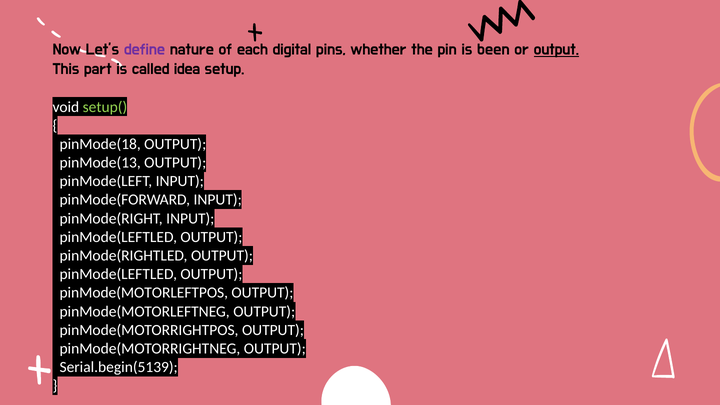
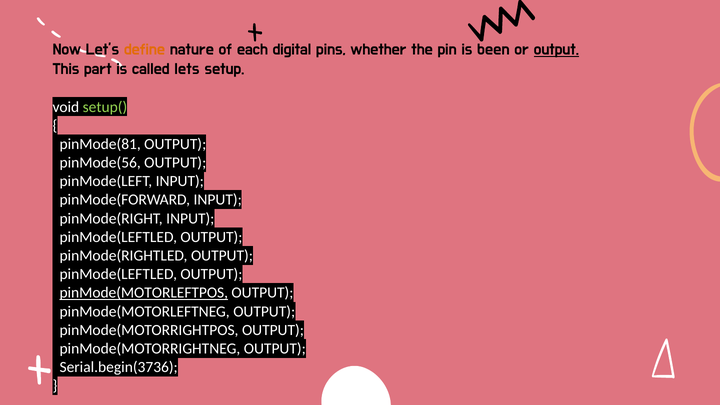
define colour: purple -> orange (145, 50)
idea: idea -> lets (187, 69)
pinMode(18: pinMode(18 -> pinMode(81 (100, 144)
pinMode(13: pinMode(13 -> pinMode(56 (100, 163)
pinMode(MOTORLEFTPOS underline: none -> present (144, 293)
Serial.begin(5139: Serial.begin(5139 -> Serial.begin(3736 (119, 367)
